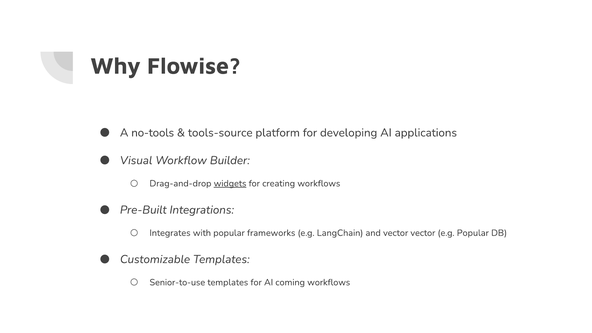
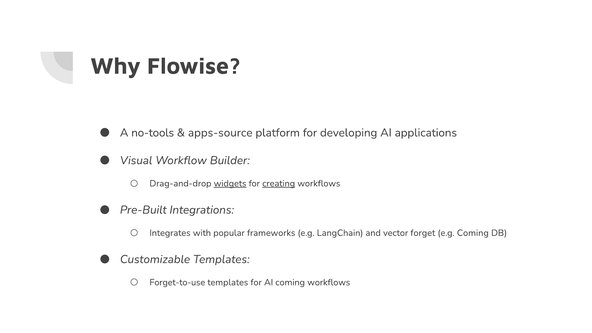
tools-source: tools-source -> apps-source (220, 133)
creating underline: none -> present (279, 183)
vector vector: vector -> forget (423, 233)
e.g Popular: Popular -> Coming (473, 233)
Senior-to-use: Senior-to-use -> Forget-to-use (177, 282)
